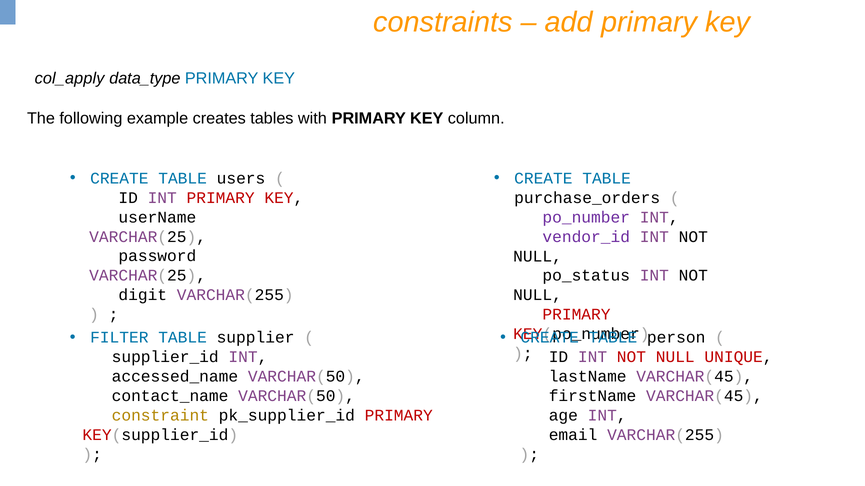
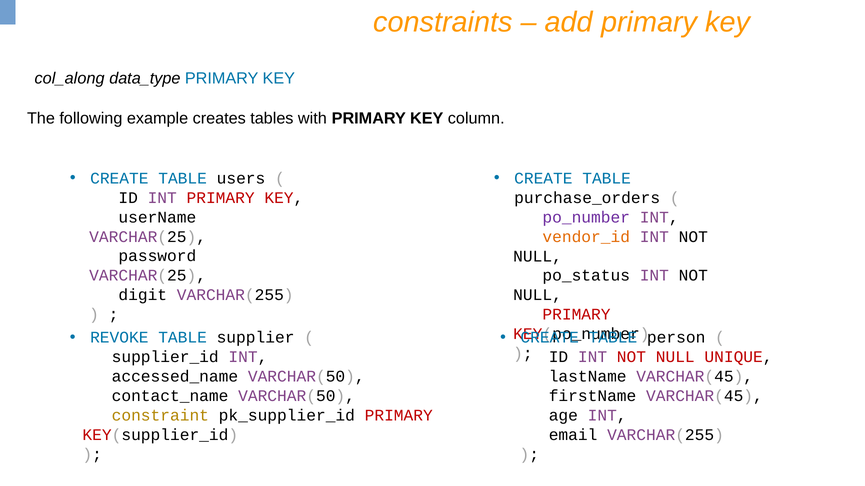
col_apply: col_apply -> col_along (70, 78)
vendor_id colour: purple -> orange (586, 237)
FILTER: FILTER -> REVOKE (119, 338)
